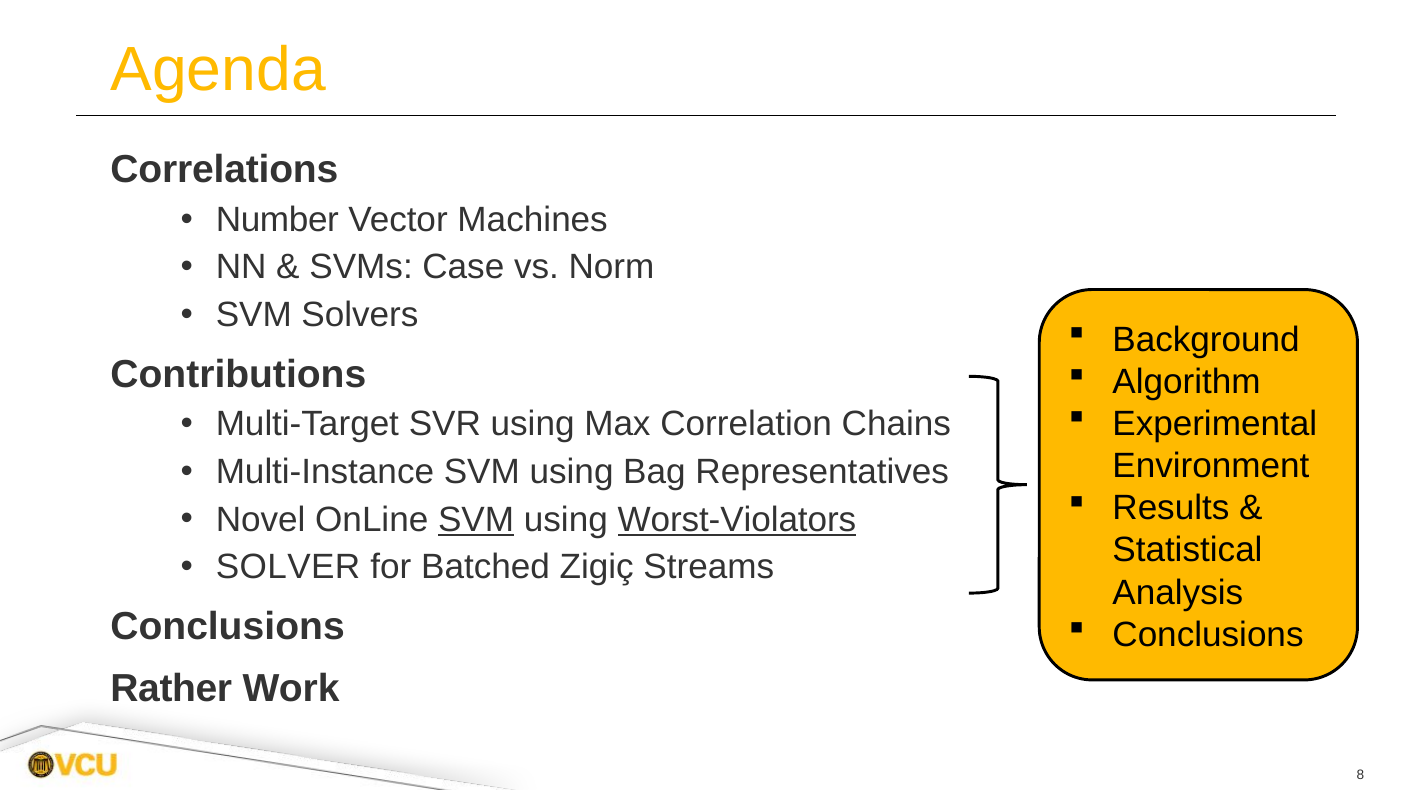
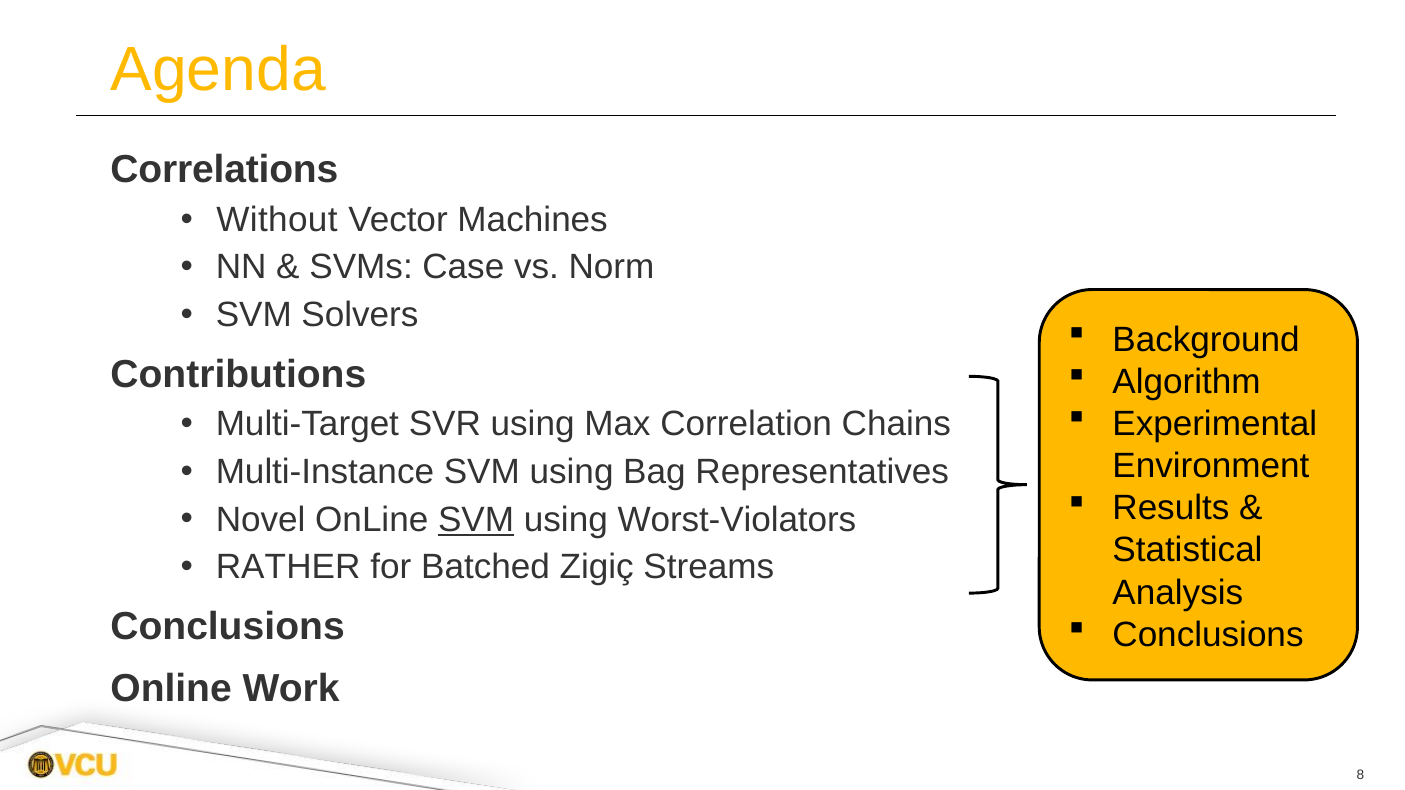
Number: Number -> Without (277, 220)
Worst-Violators underline: present -> none (737, 520)
SOLVER: SOLVER -> RATHER (288, 568)
Rather: Rather -> Online (171, 689)
